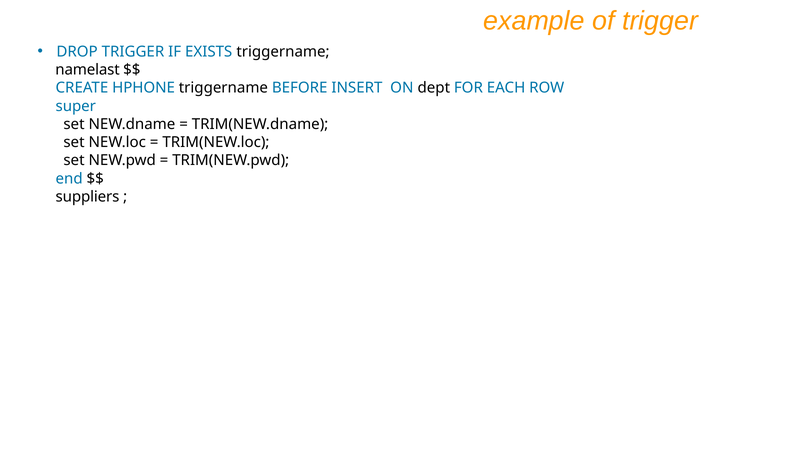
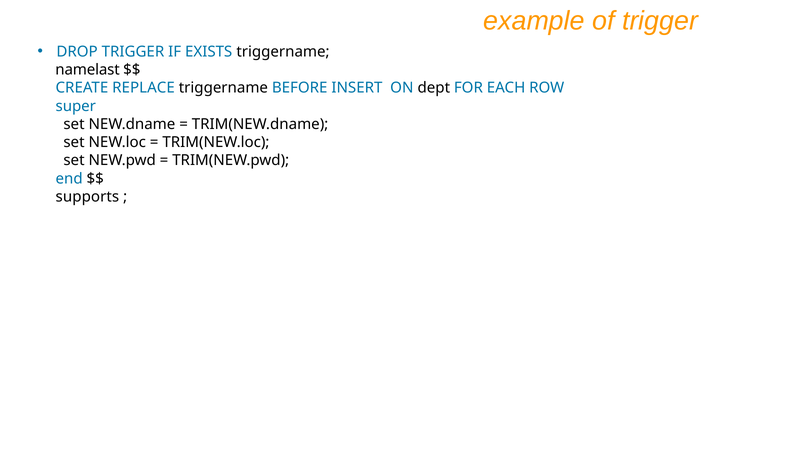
HPHONE: HPHONE -> REPLACE (143, 88)
suppliers: suppliers -> supports (87, 197)
